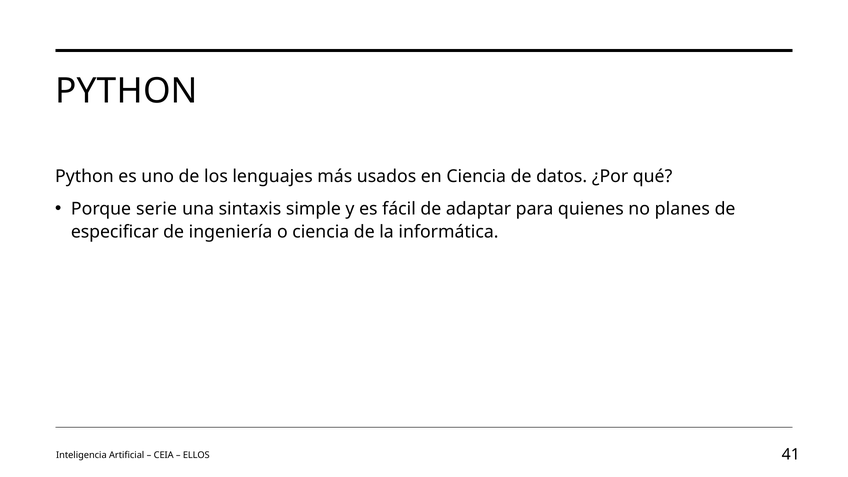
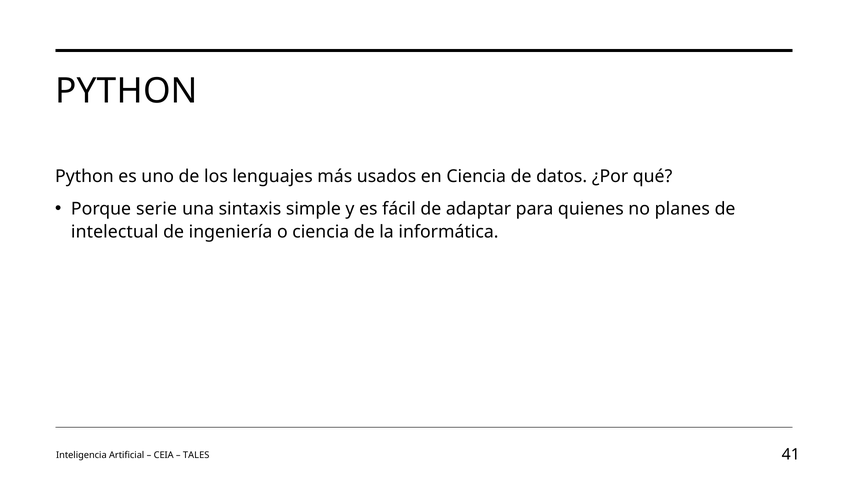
especificar: especificar -> intelectual (115, 232)
ELLOS: ELLOS -> TALES (196, 455)
